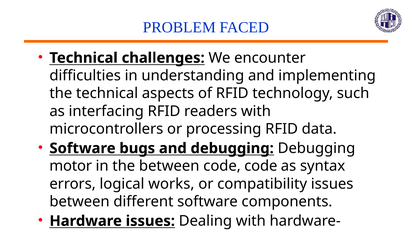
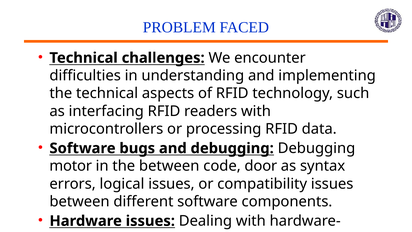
code code: code -> door (261, 166)
logical works: works -> issues (171, 184)
